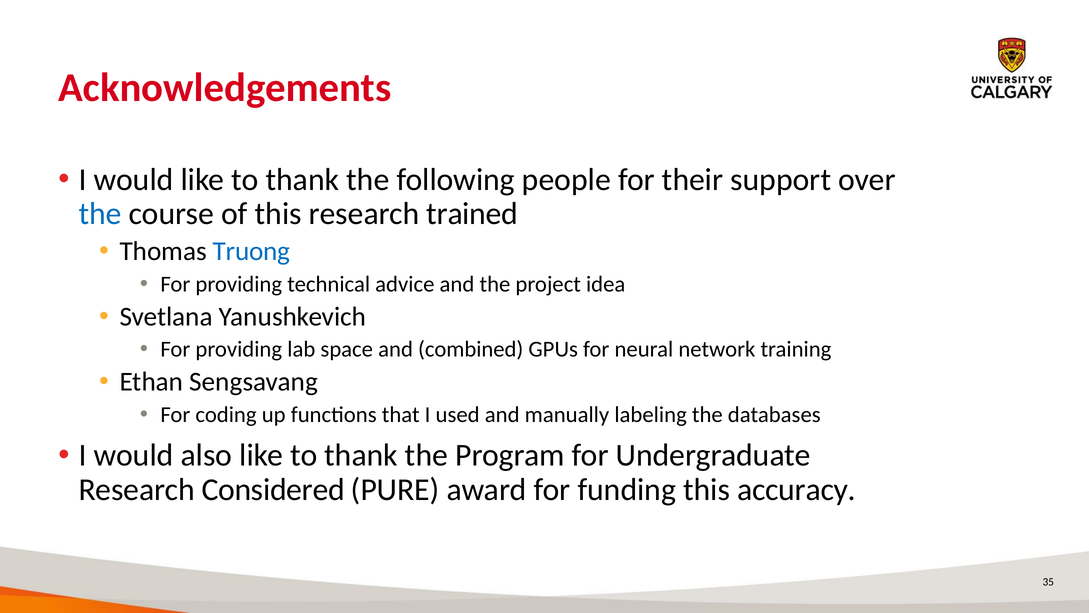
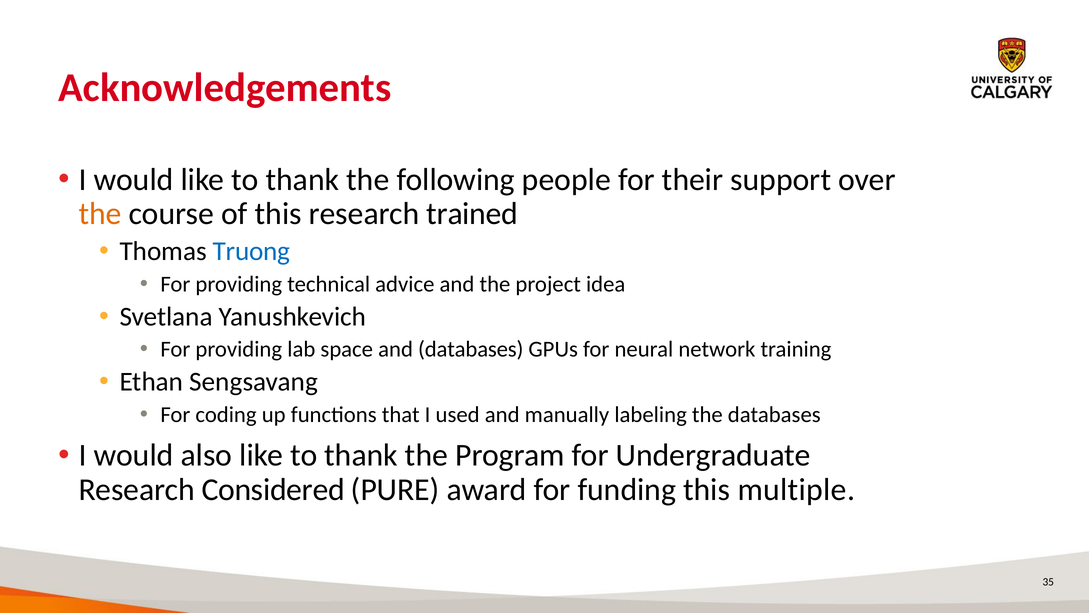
the colour: blue -> orange (100, 214)
and combined: combined -> databases (471, 349)
accuracy: accuracy -> multiple (796, 489)
